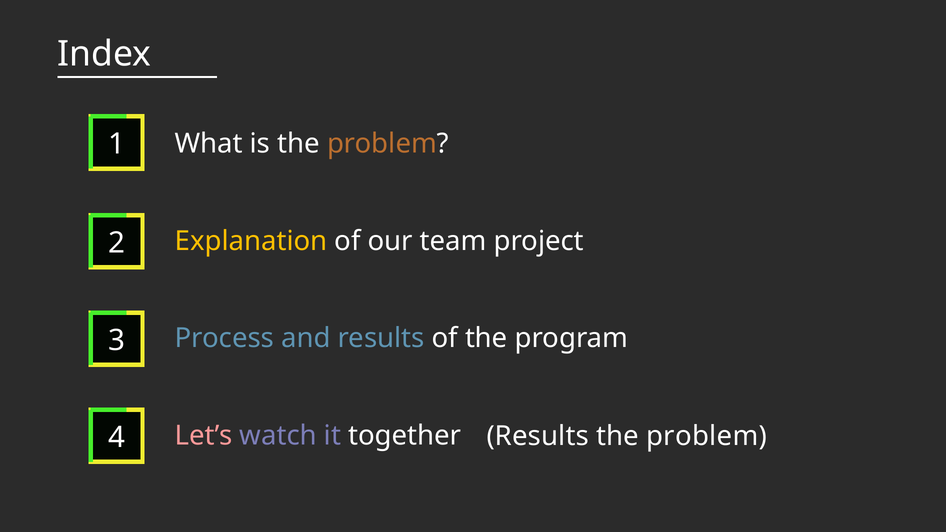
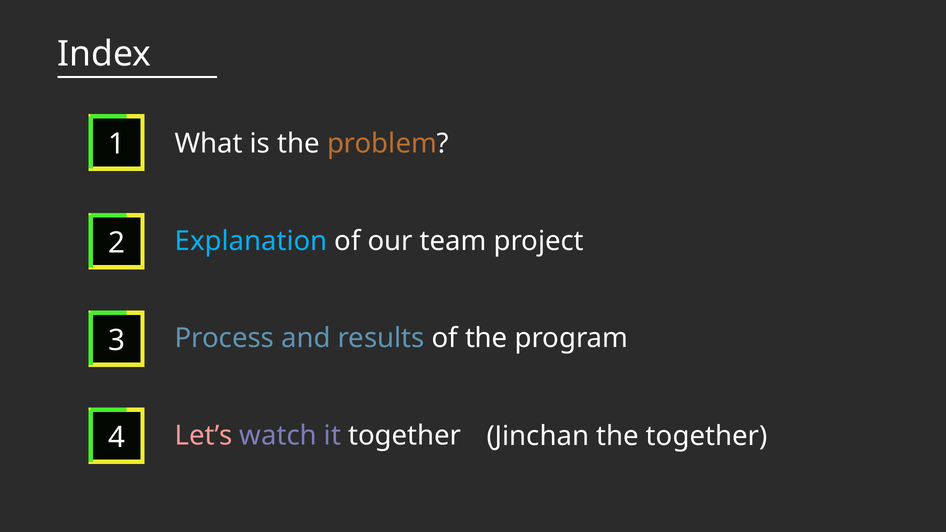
Explanation colour: yellow -> light blue (251, 241)
together Results: Results -> Jinchan (538, 436)
problem: problem -> together (707, 436)
